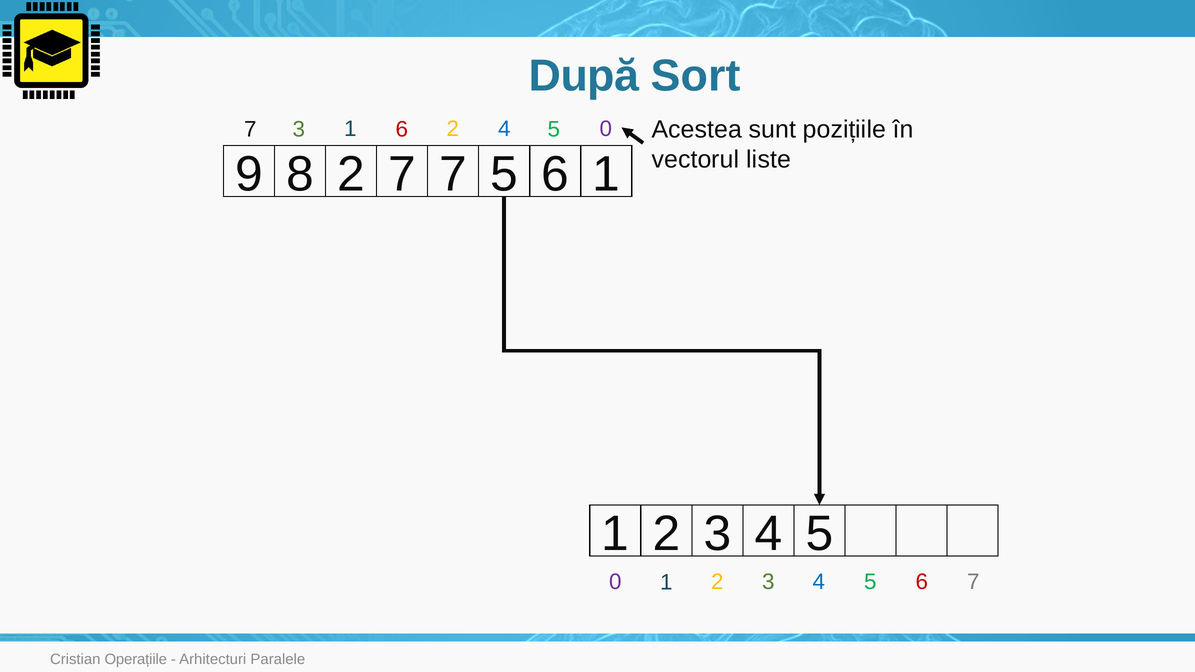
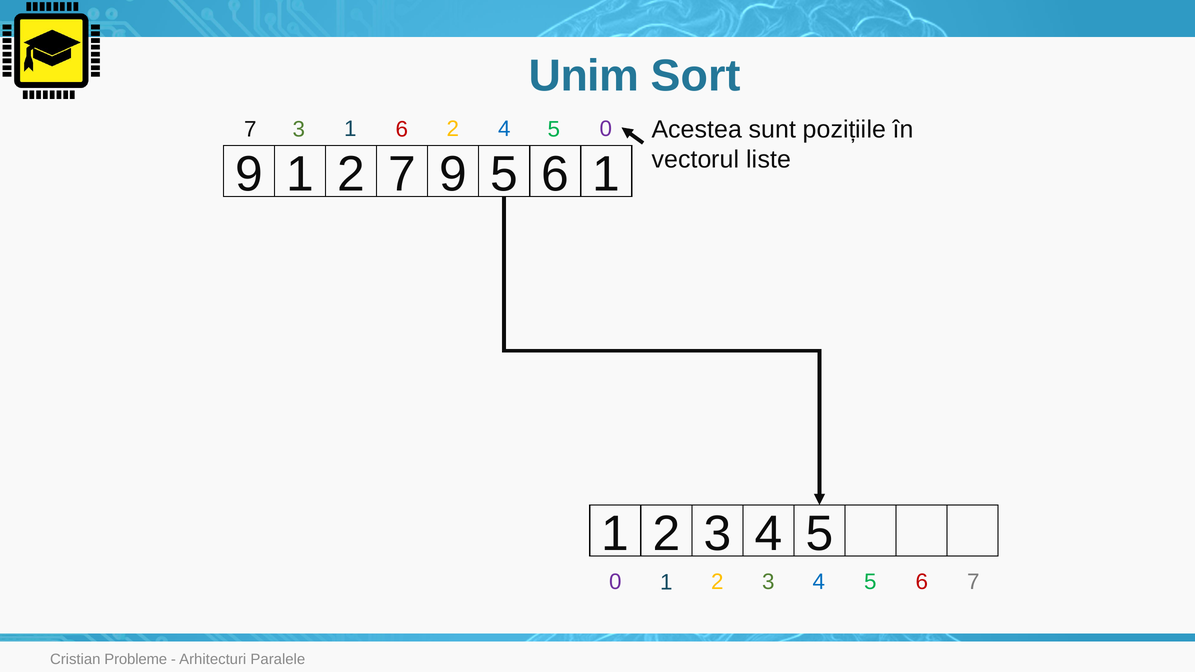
După: După -> Unim (584, 76)
9 8: 8 -> 1 (300, 175)
7 7: 7 -> 9 (453, 175)
Operațiile: Operațiile -> Probleme (136, 660)
